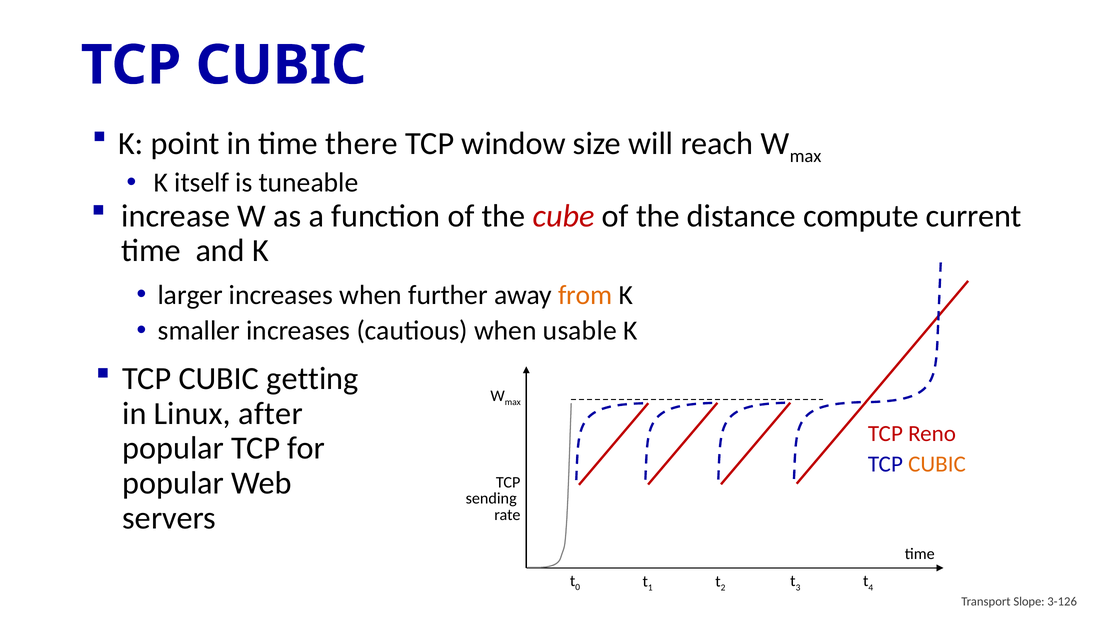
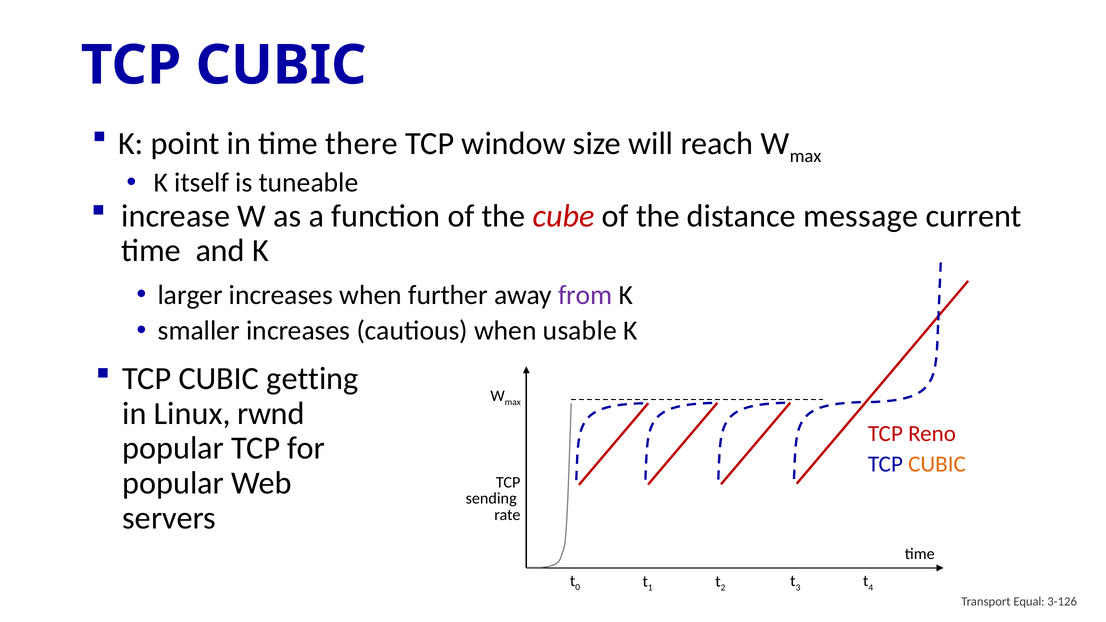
compute: compute -> message (861, 216)
from colour: orange -> purple (585, 295)
after: after -> rwnd (271, 414)
Slope: Slope -> Equal (1029, 602)
